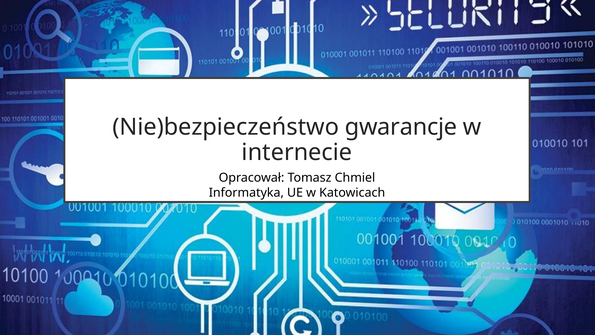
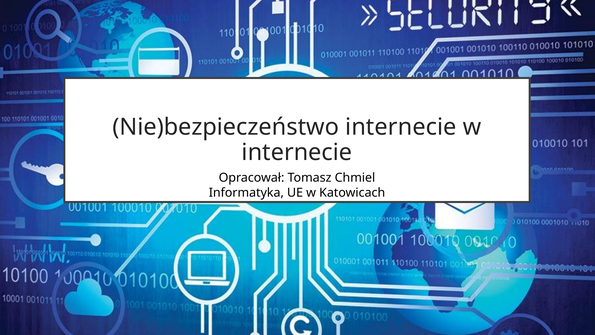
Nie)bezpieczeństwo gwarancje: gwarancje -> internecie (401, 127)
